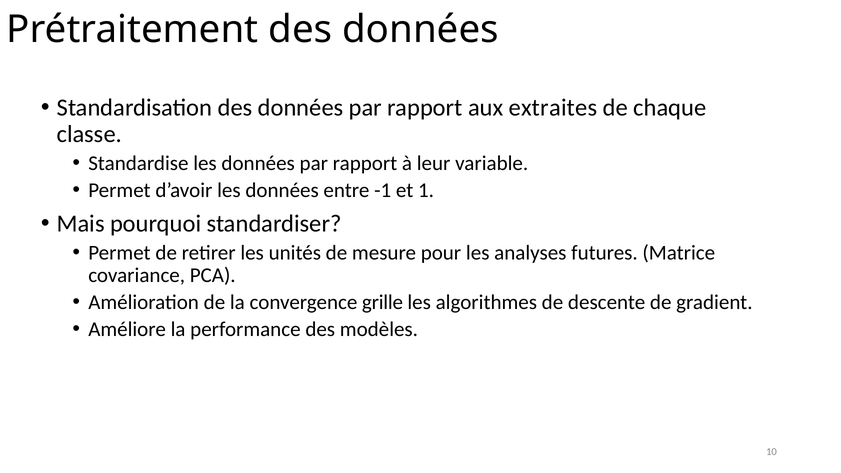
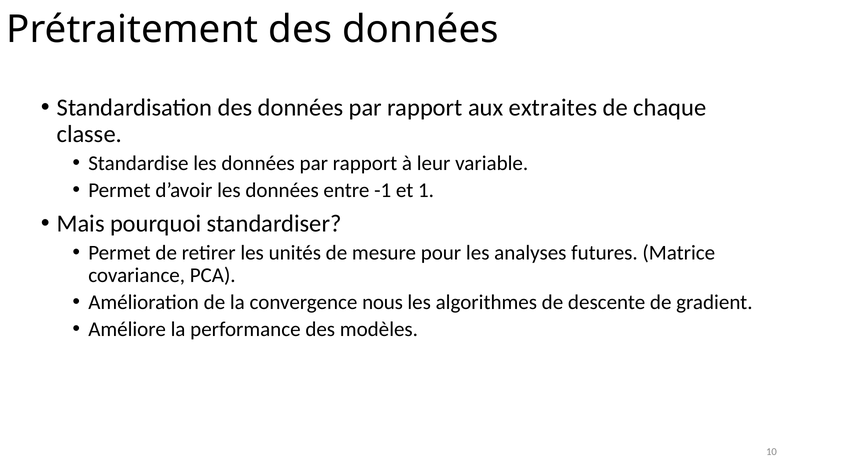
grille: grille -> nous (383, 302)
